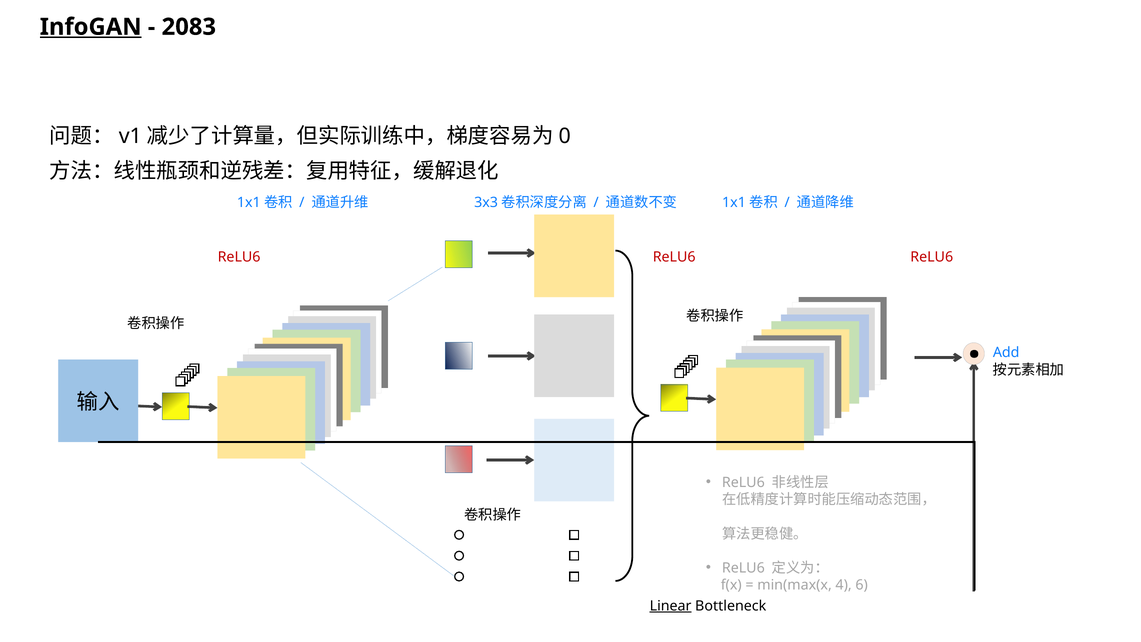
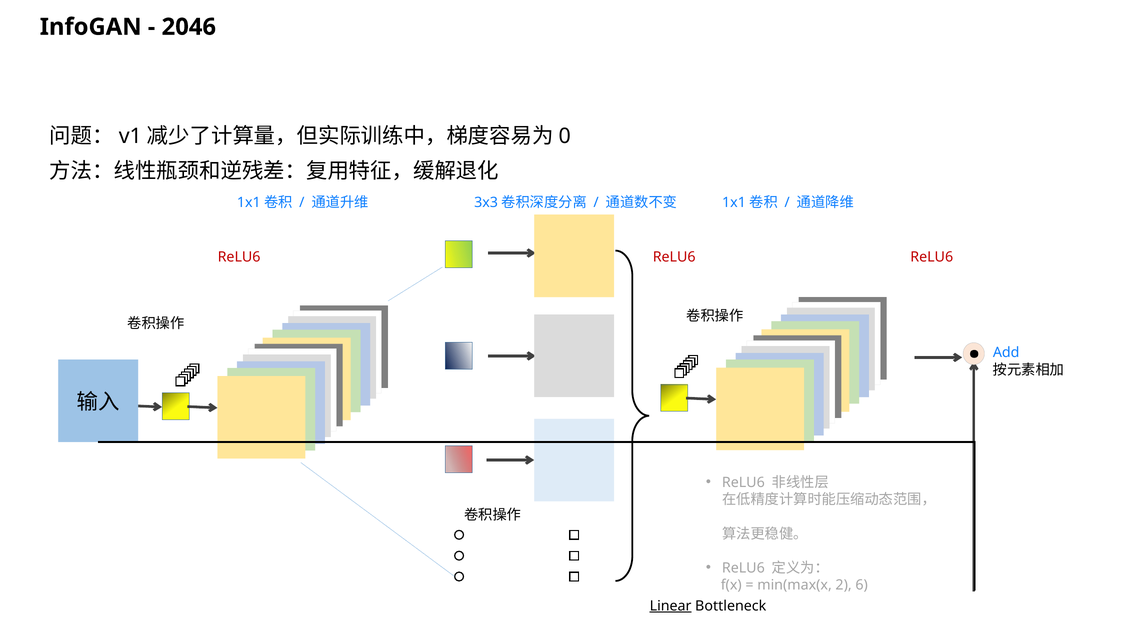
InfoGAN underline: present -> none (91, 27)
2083: 2083 -> 2046 (189, 27)
4: 4 -> 2 (844, 585)
